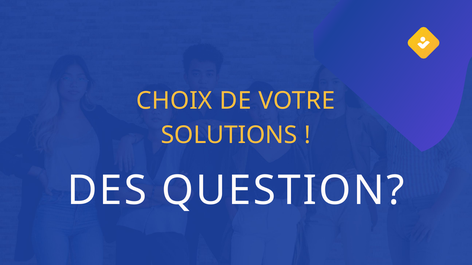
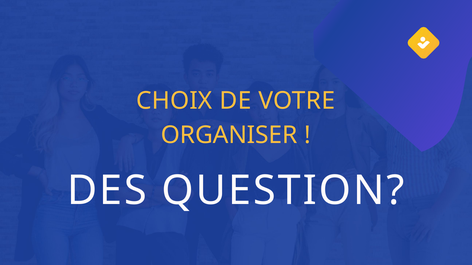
SOLUTIONS: SOLUTIONS -> ORGANISER (229, 135)
